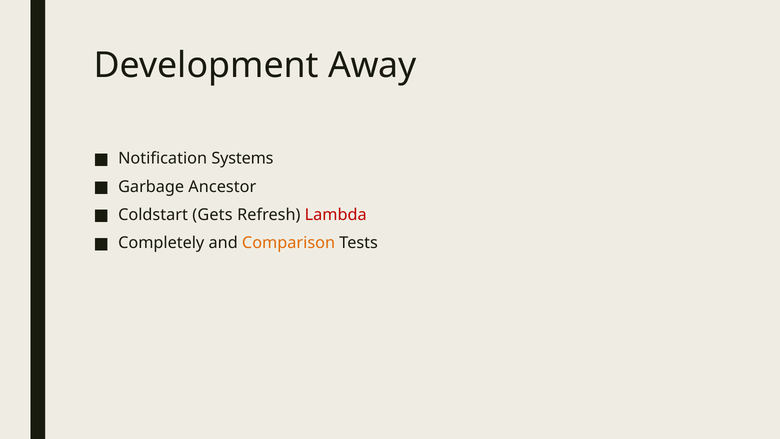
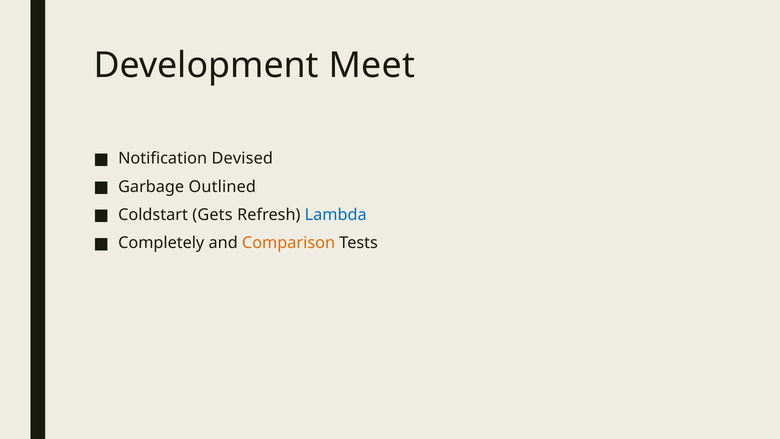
Away: Away -> Meet (372, 66)
Systems: Systems -> Devised (242, 158)
Ancestor: Ancestor -> Outlined (222, 187)
Lambda colour: red -> blue (336, 215)
